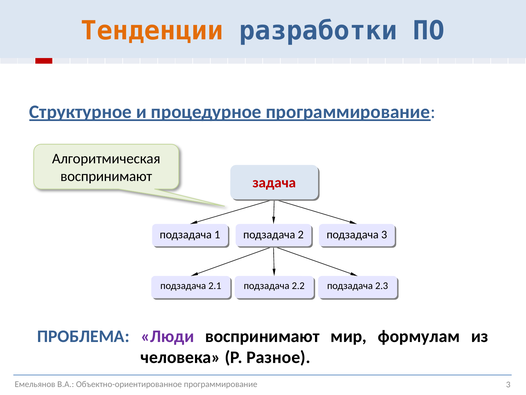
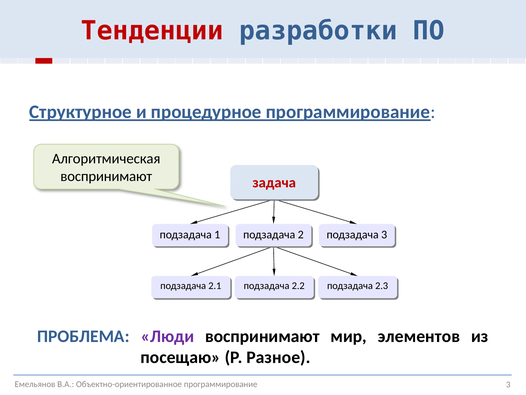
Тенденции colour: orange -> red (152, 31)
формулам: формулам -> элементов (419, 336)
человека: человека -> посещаю (181, 357)
